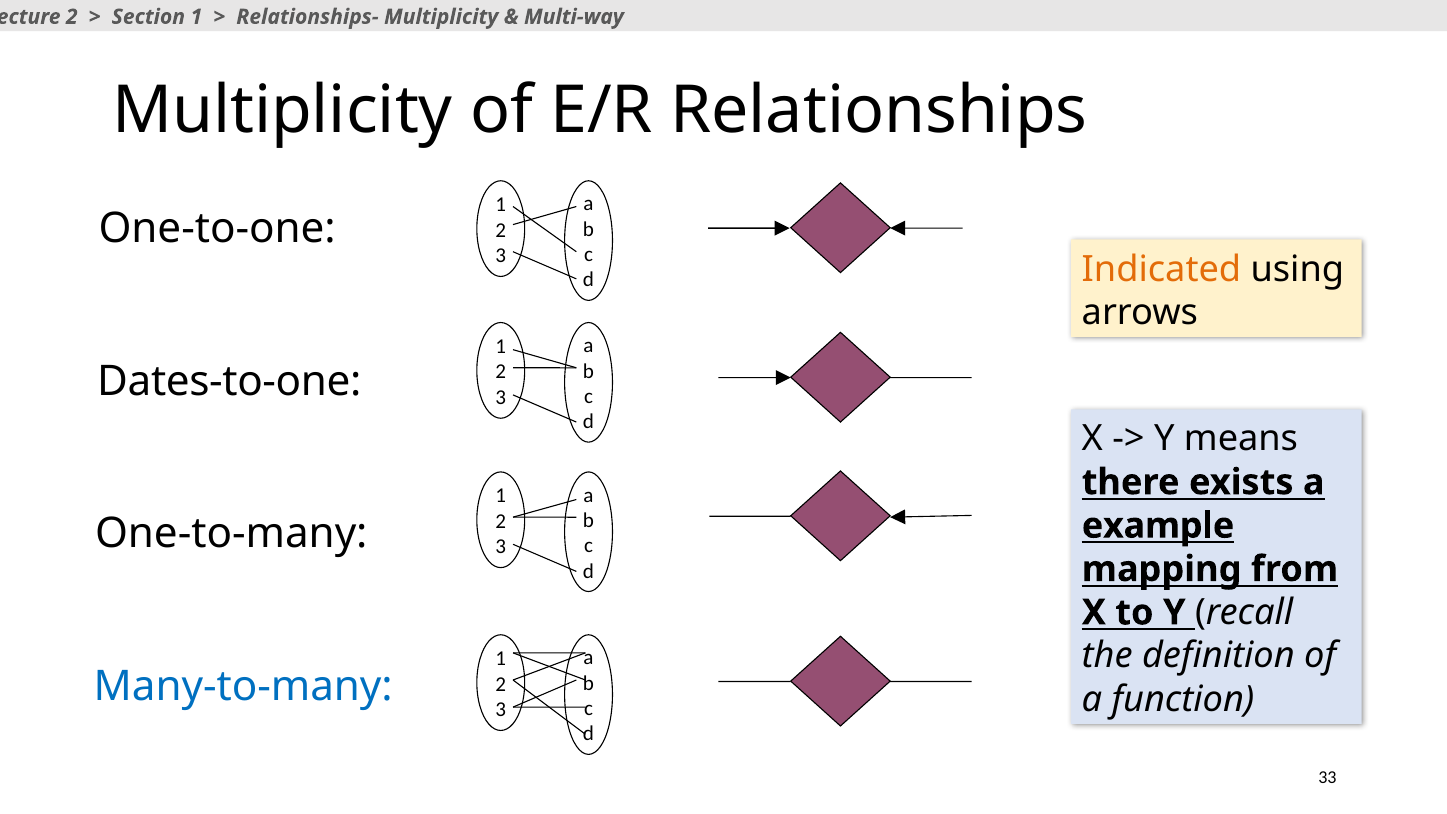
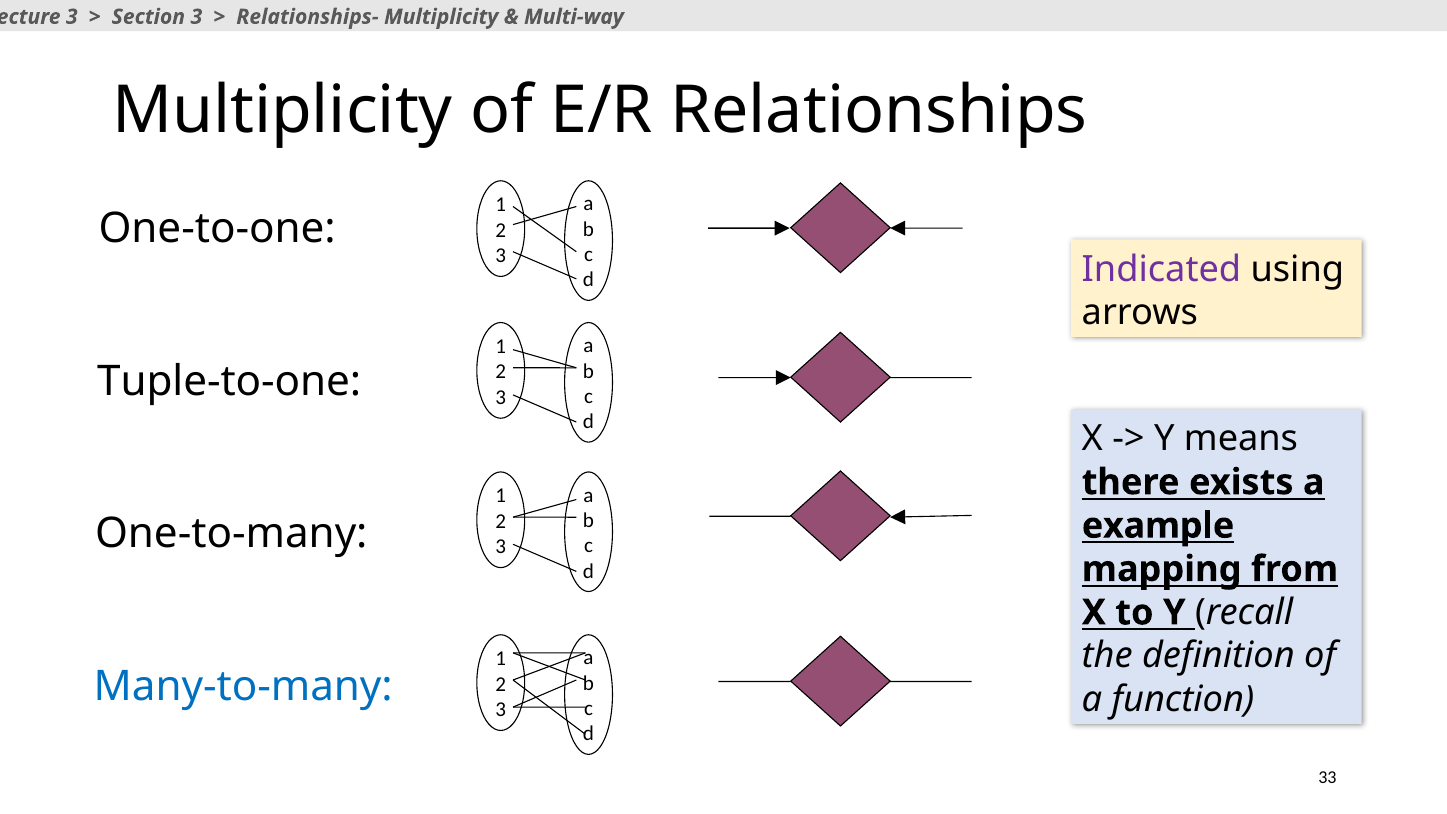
2: 2 -> 3 (72, 17)
Section 1: 1 -> 3 (196, 17)
Indicated colour: orange -> purple (1161, 269)
Dates-to-one: Dates-to-one -> Tuple-to-one (229, 381)
